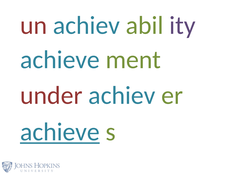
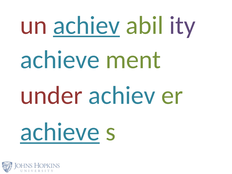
achiev underline: none -> present (86, 25)
